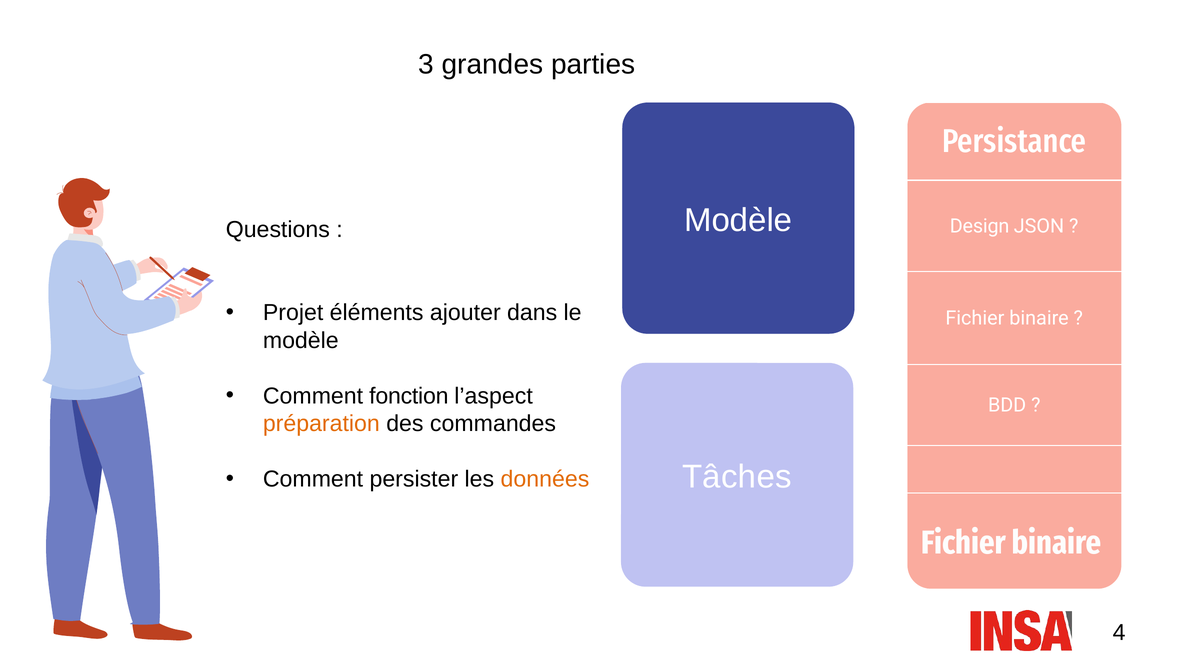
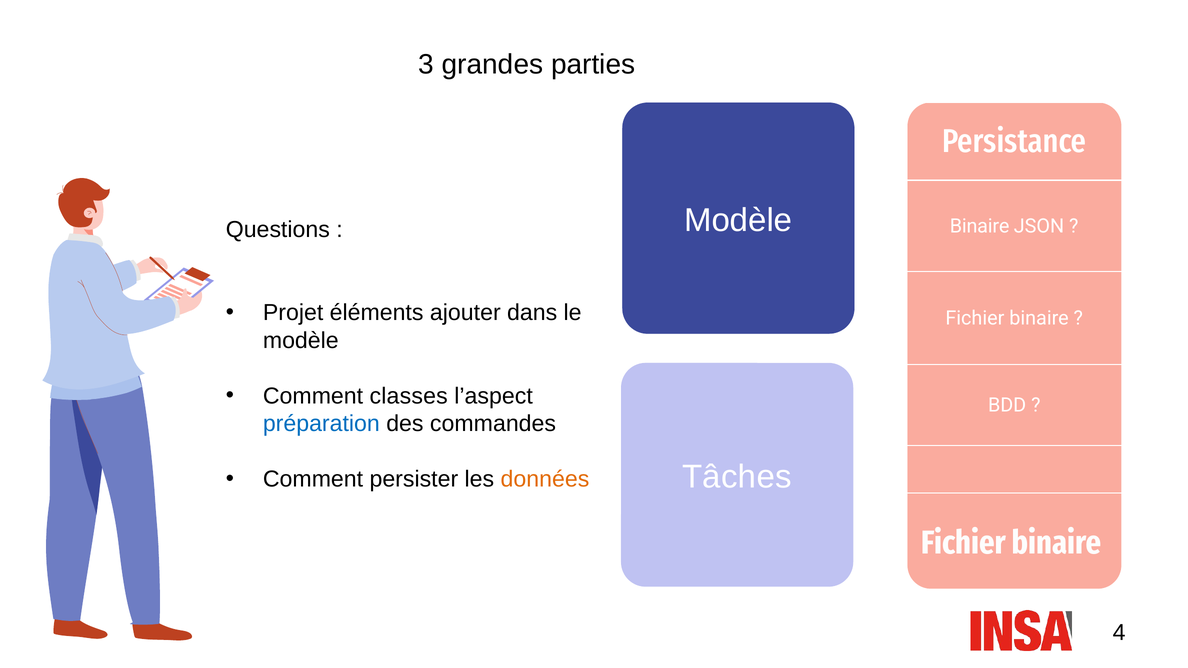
Design: Design -> Binaire (980, 226)
fonction: fonction -> classes (409, 396)
préparation colour: orange -> blue (321, 424)
